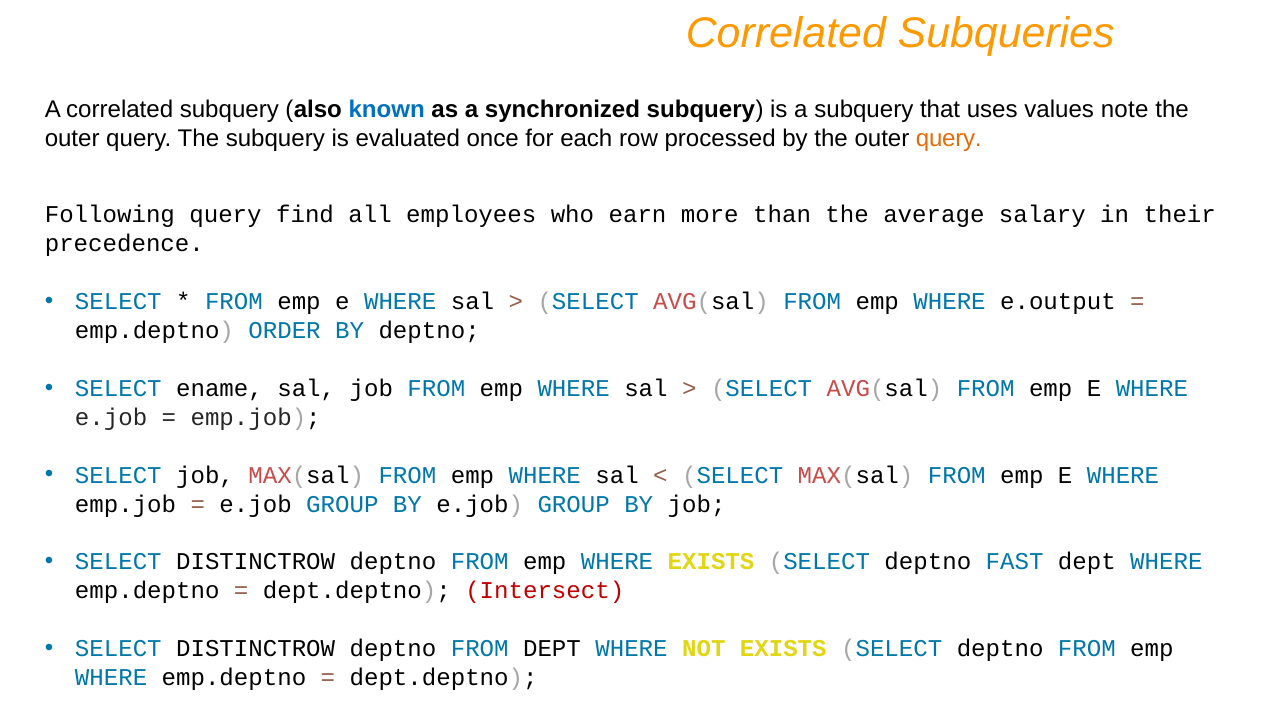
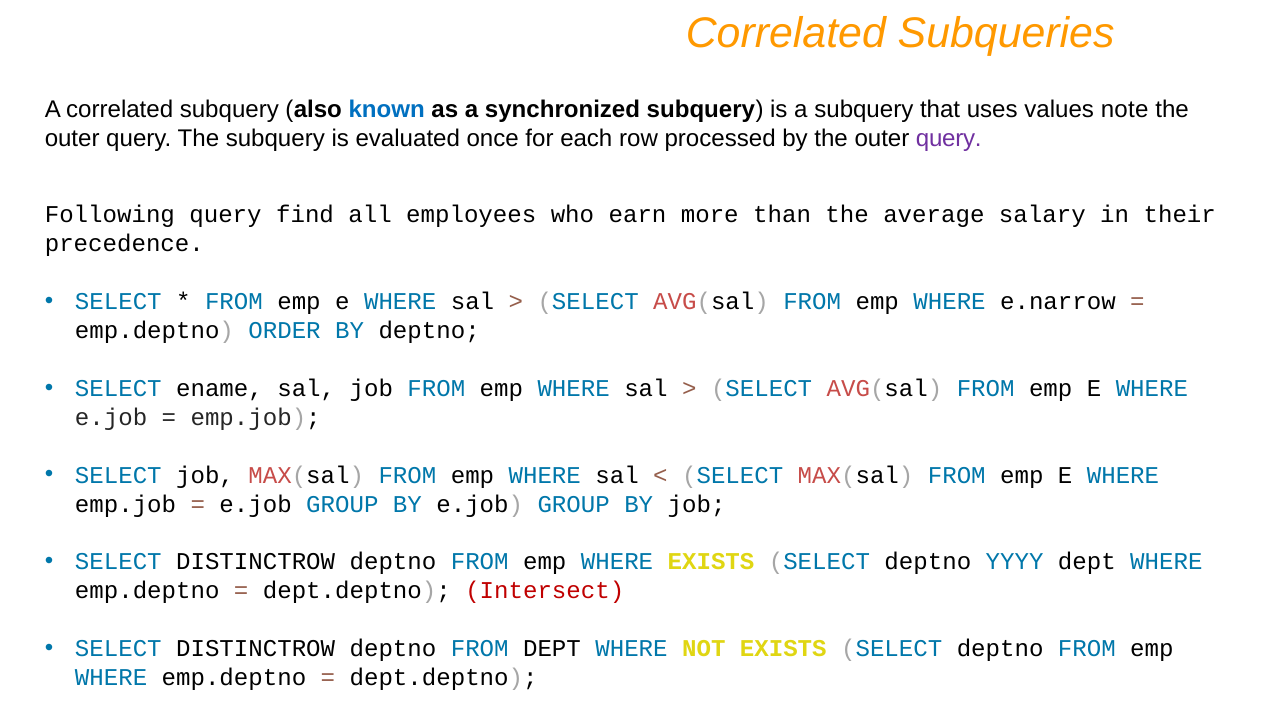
query colour: orange -> purple (949, 138)
e.output: e.output -> e.narrow (1058, 302)
FAST: FAST -> YYYY (1015, 562)
